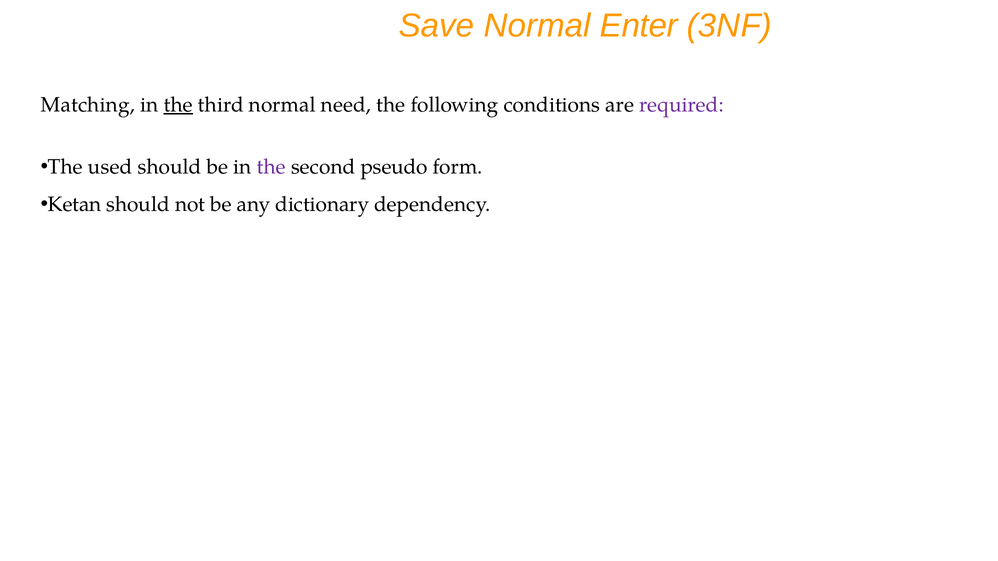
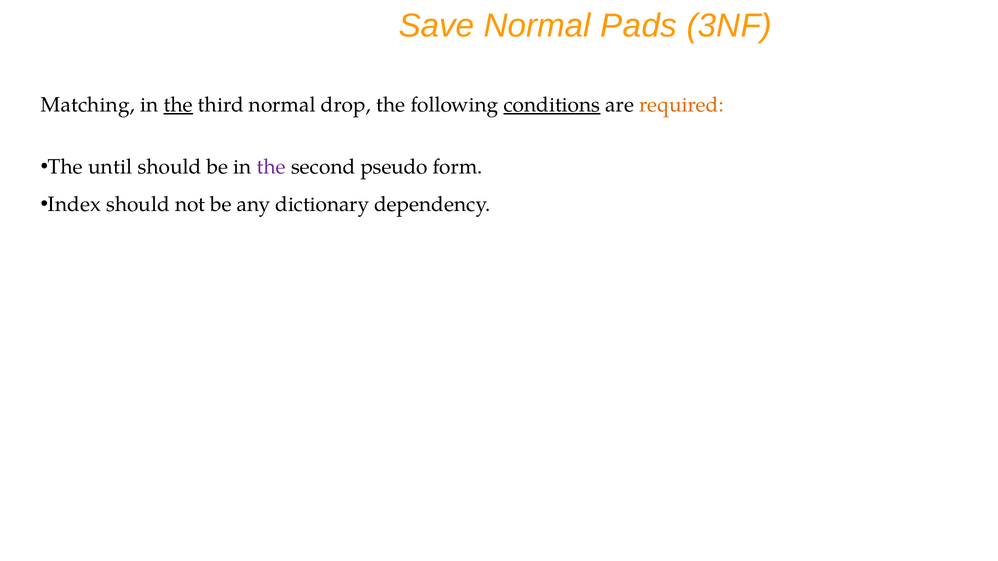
Enter: Enter -> Pads (639, 26)
need: need -> drop (346, 105)
conditions underline: none -> present (552, 105)
required colour: purple -> orange (681, 105)
used: used -> until (110, 167)
Ketan: Ketan -> Index (74, 205)
